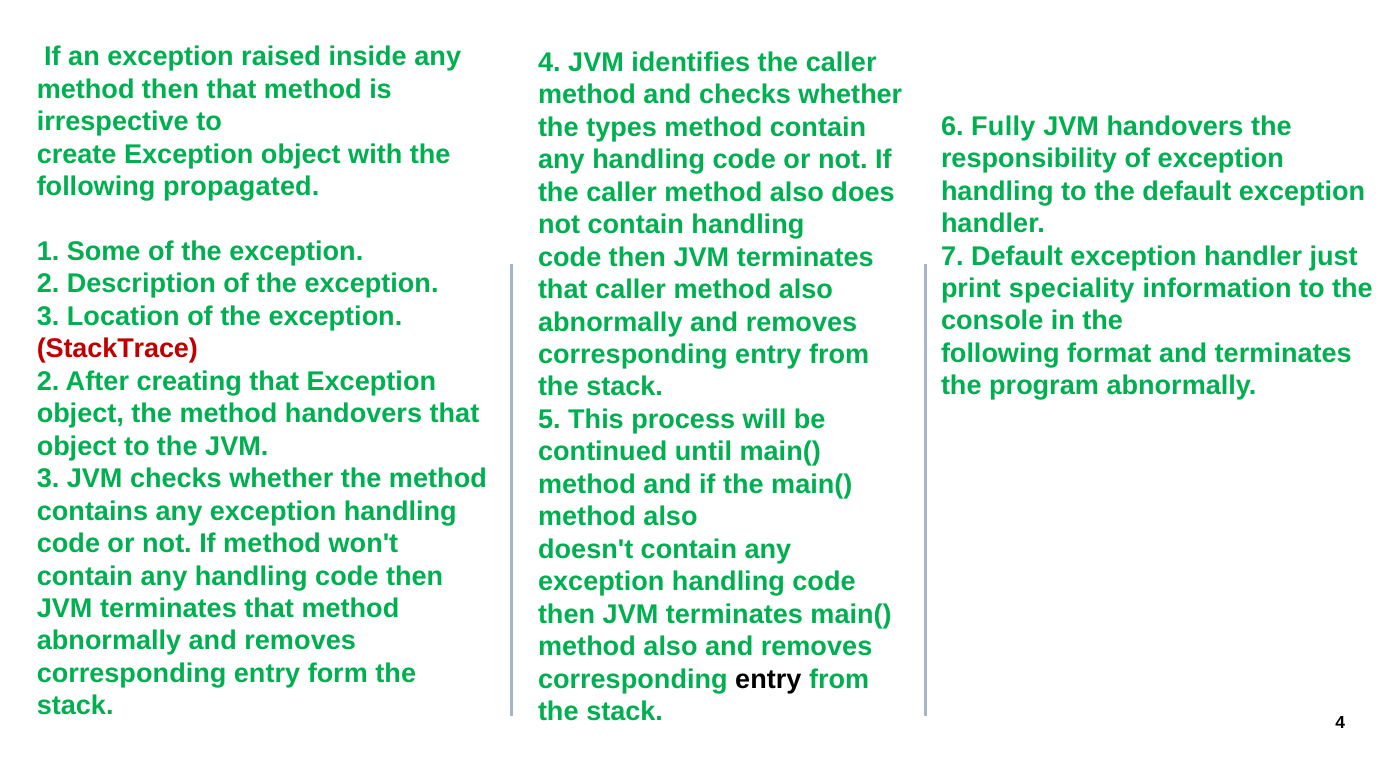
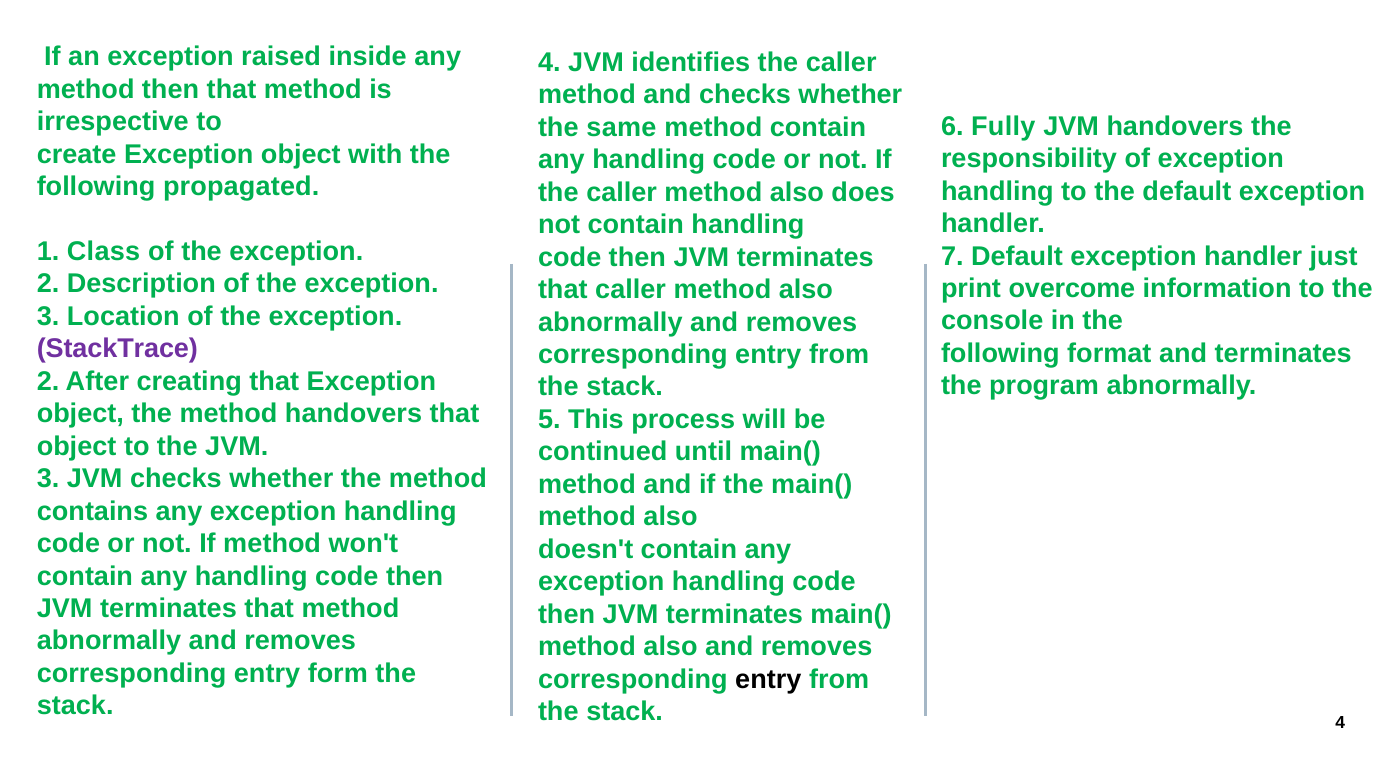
types: types -> same (621, 127)
Some: Some -> Class (104, 252)
speciality: speciality -> overcome (1072, 289)
StackTrace colour: red -> purple (117, 349)
